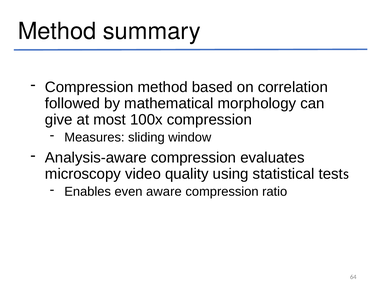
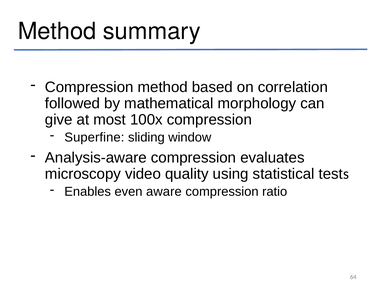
Measures: Measures -> Superfine (94, 137)
